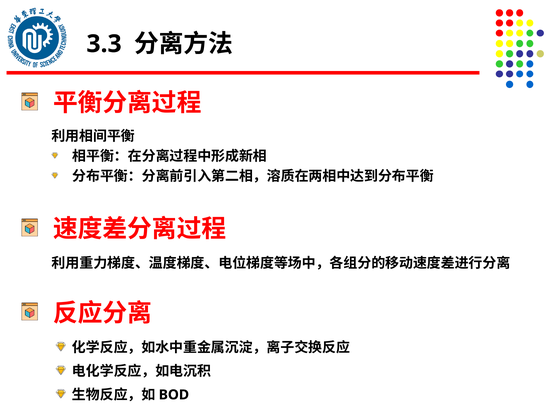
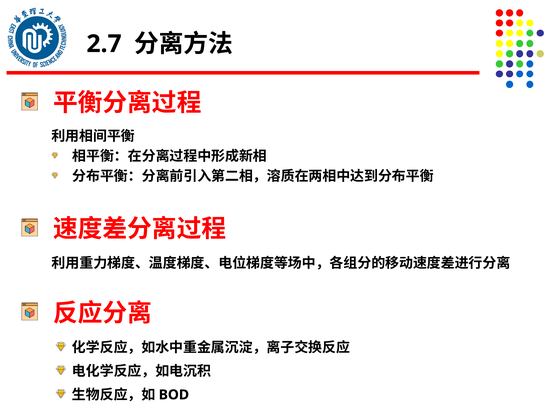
3.3: 3.3 -> 2.7 (104, 44)
